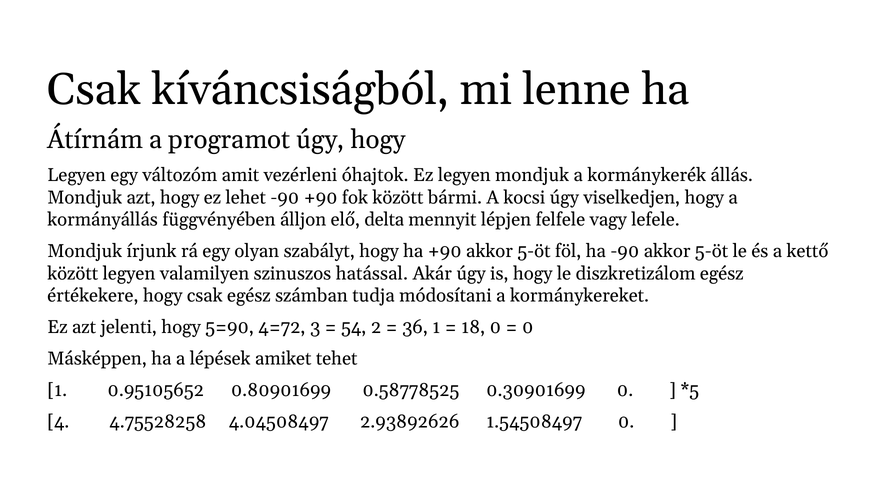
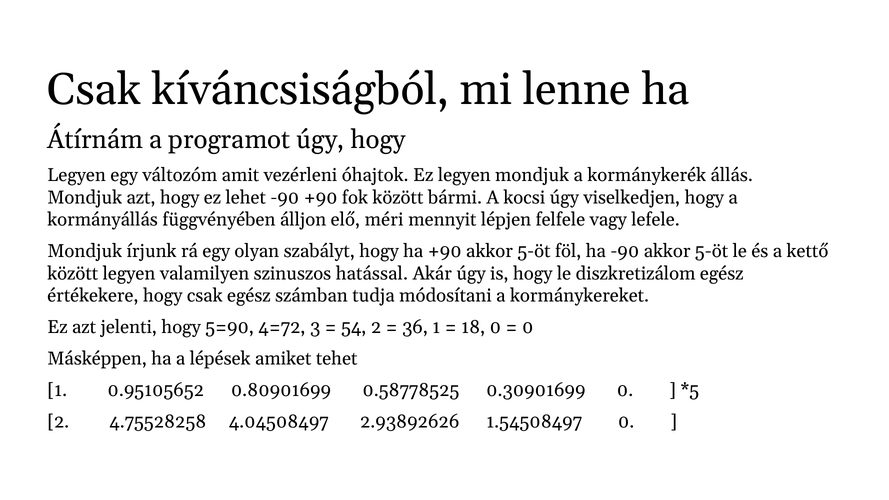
delta: delta -> méri (384, 220)
4: 4 -> 2 (58, 422)
